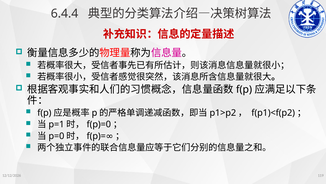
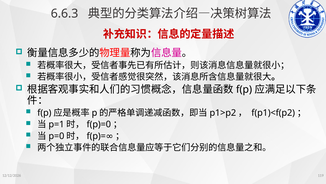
6.4.4: 6.4.4 -> 6.6.3 (65, 13)
